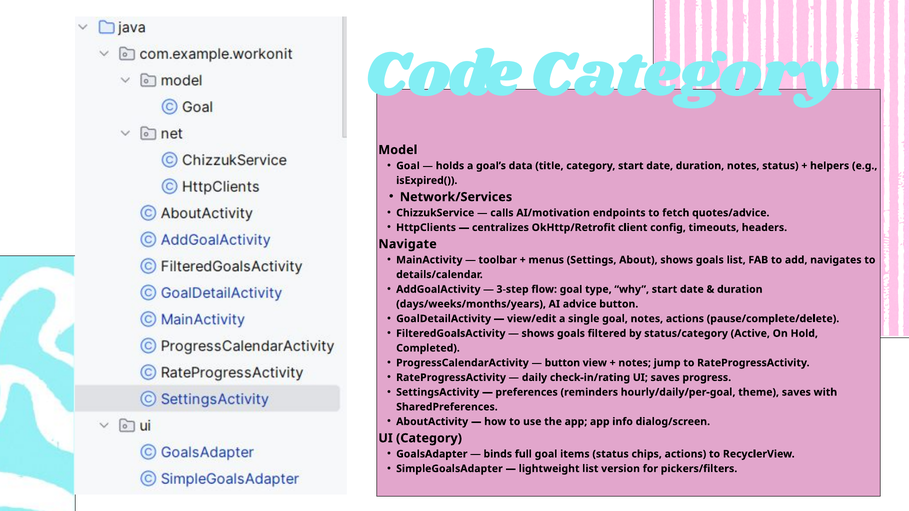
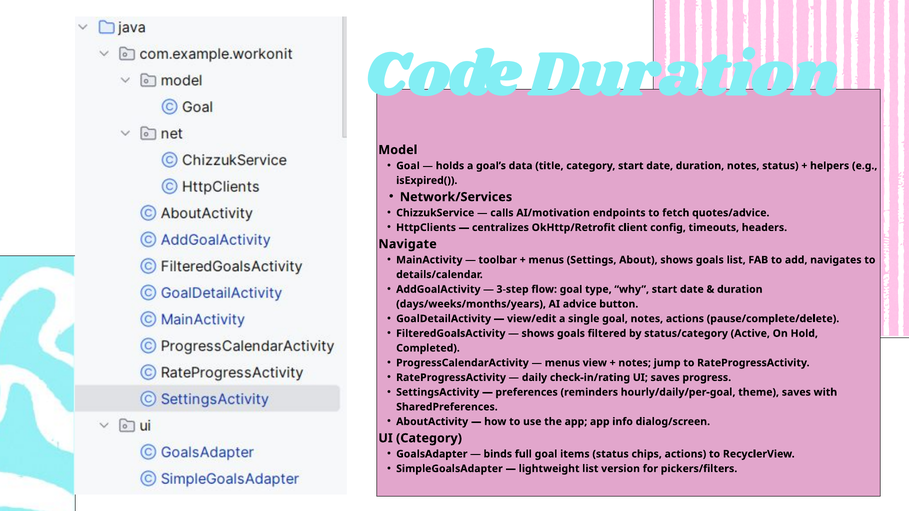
Code Category: Category -> Duration (684, 74)
button: button -> menus (562, 363)
